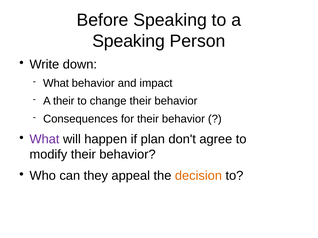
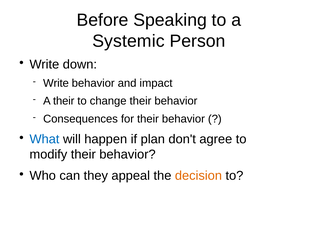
Speaking: Speaking -> Systemic (128, 41)
What: What -> Write (56, 83)
What colour: purple -> blue (44, 139)
